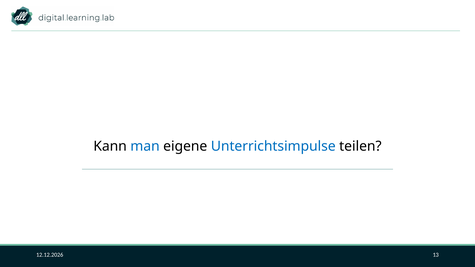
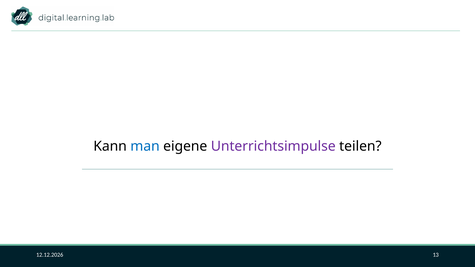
Unterrichtsimpulse colour: blue -> purple (273, 146)
